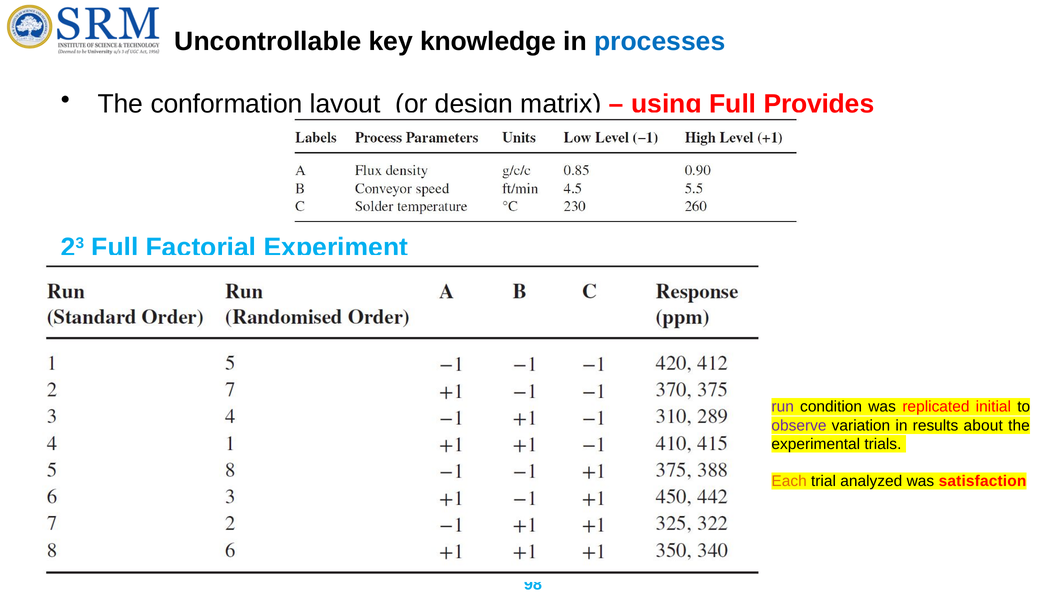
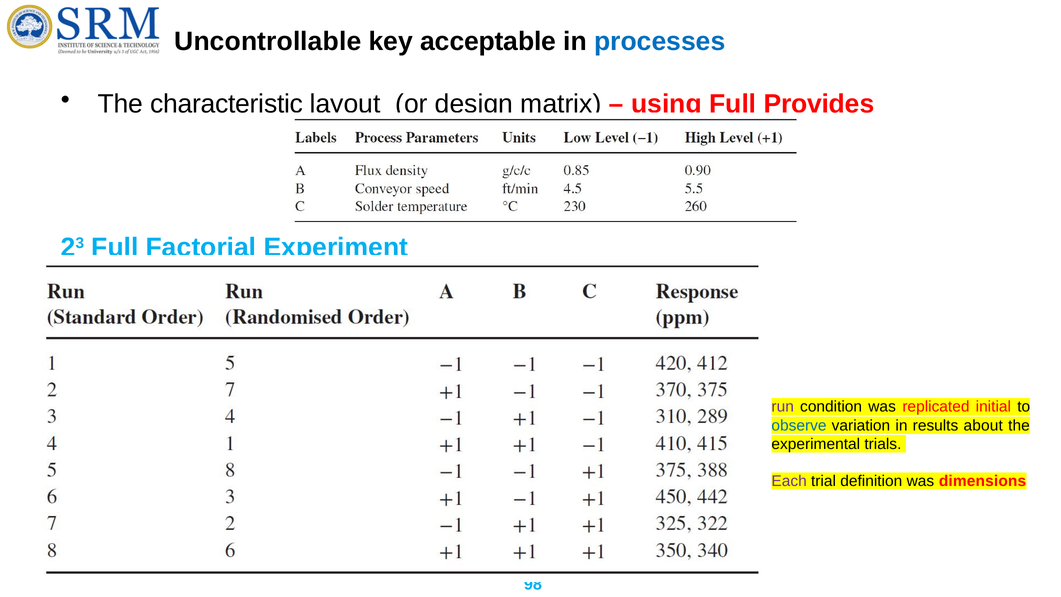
knowledge: knowledge -> acceptable (488, 41)
conformation: conformation -> characteristic (227, 104)
observe colour: purple -> blue (799, 425)
Each colour: orange -> purple (789, 481)
analyzed: analyzed -> definition (871, 481)
satisfaction: satisfaction -> dimensions (983, 481)
